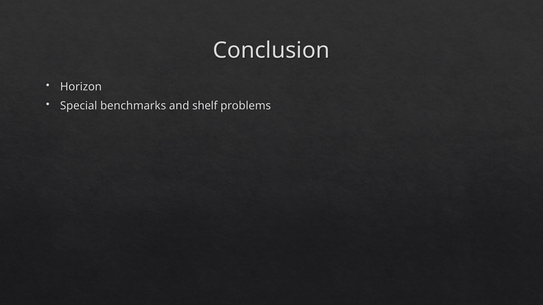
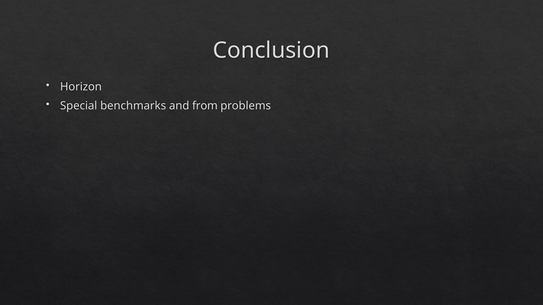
shelf: shelf -> from (205, 106)
